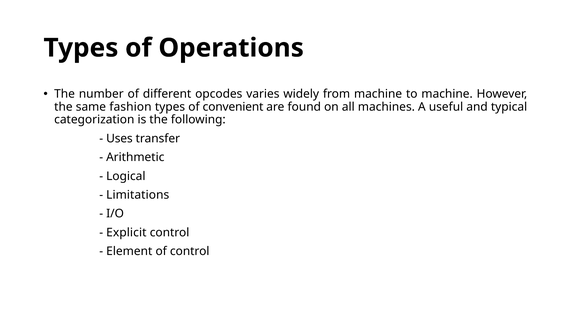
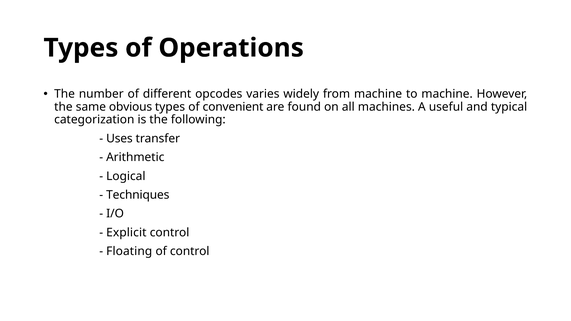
fashion: fashion -> obvious (131, 107)
Limitations: Limitations -> Techniques (138, 195)
Element: Element -> Floating (129, 251)
